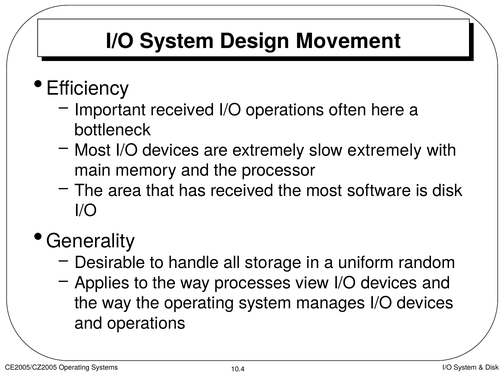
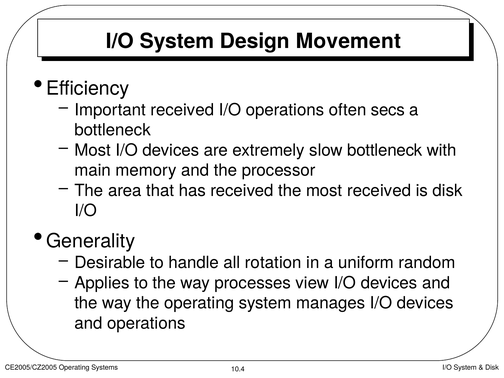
here: here -> secs (388, 110)
slow extremely: extremely -> bottleneck (385, 150)
most software: software -> received (379, 190)
storage: storage -> rotation (273, 263)
